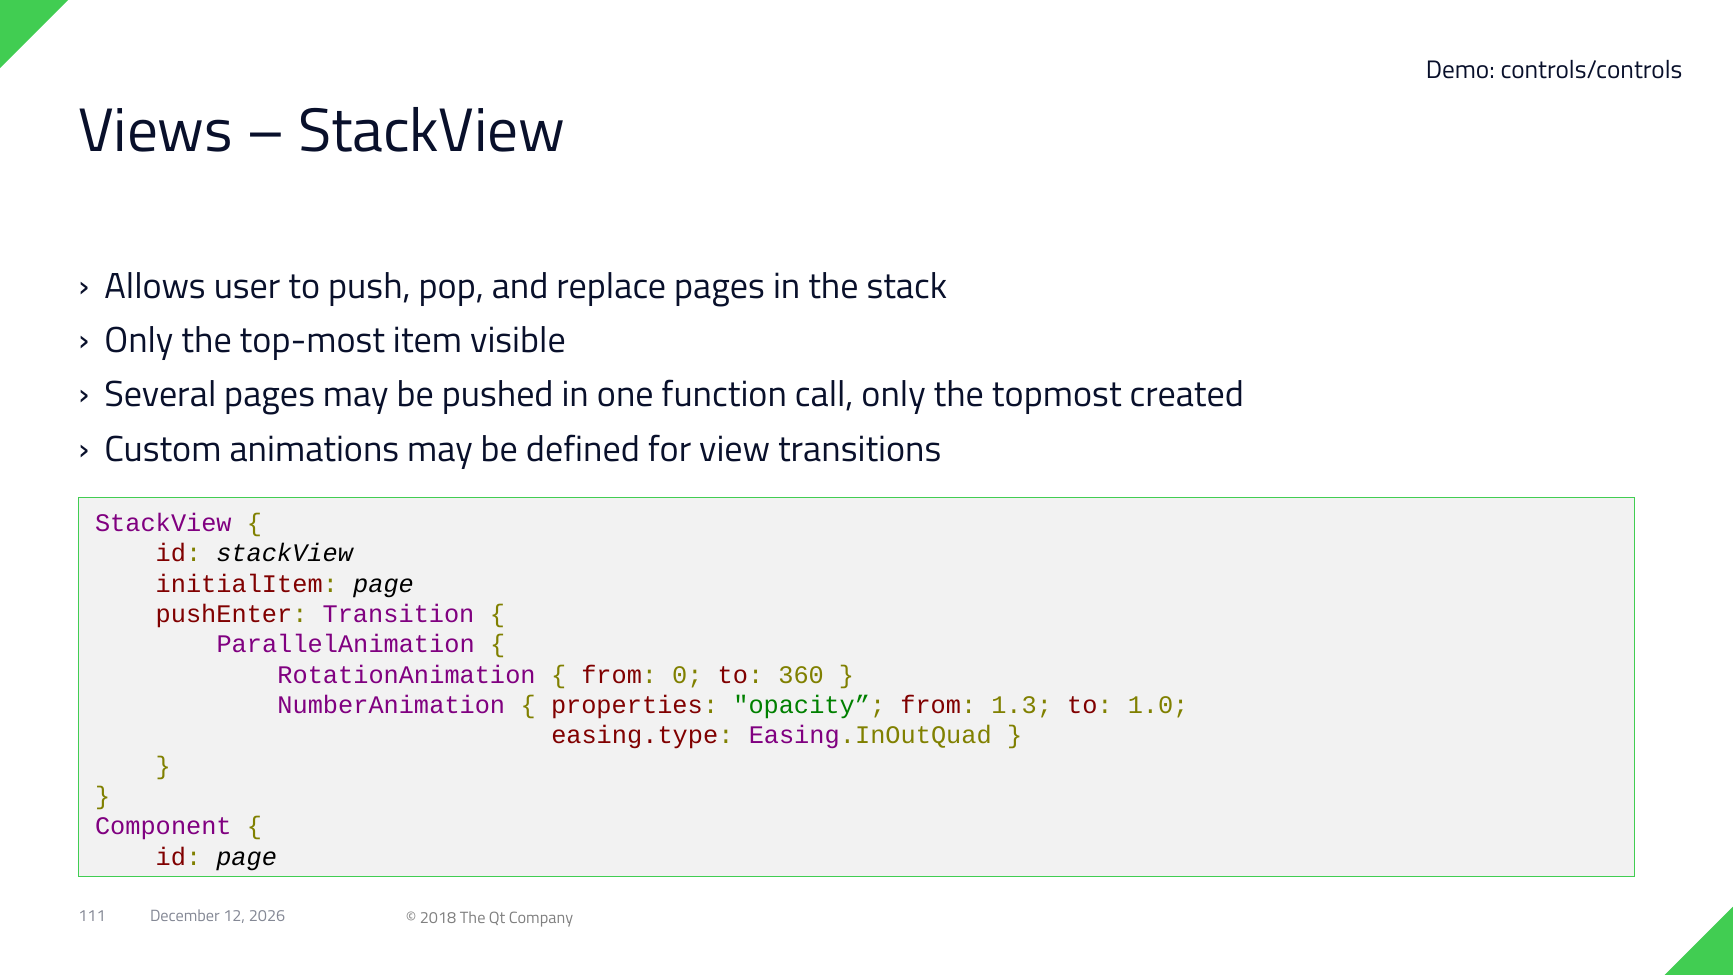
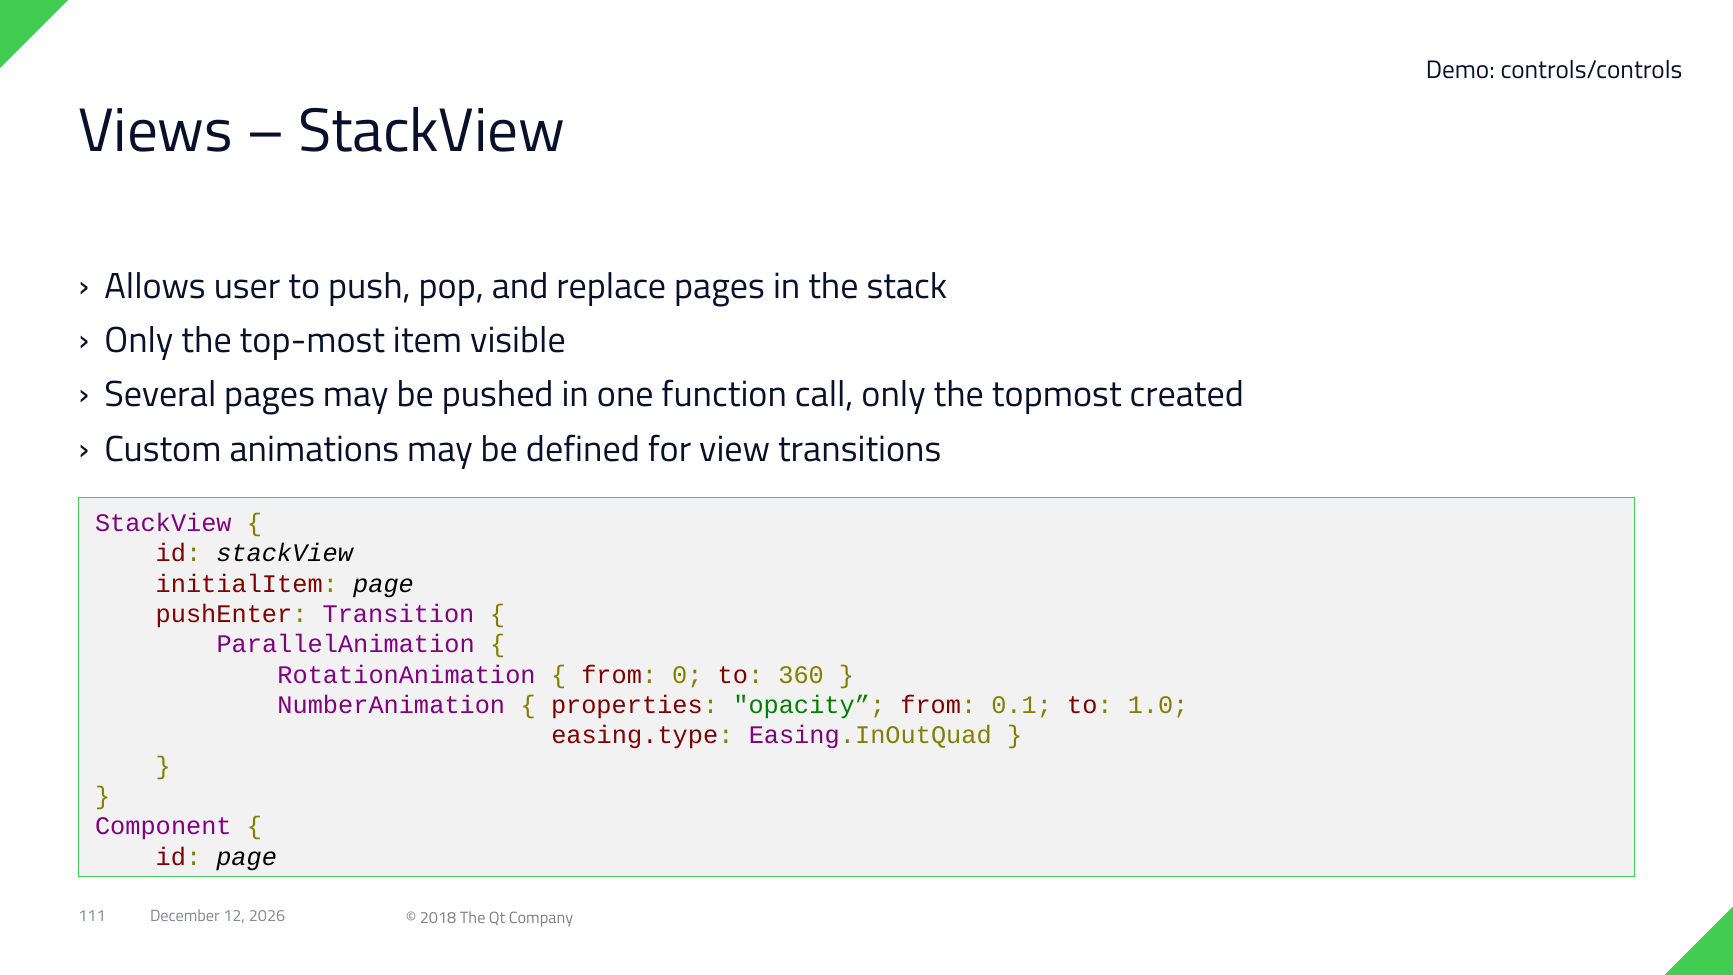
1.3: 1.3 -> 0.1 (1022, 705)
